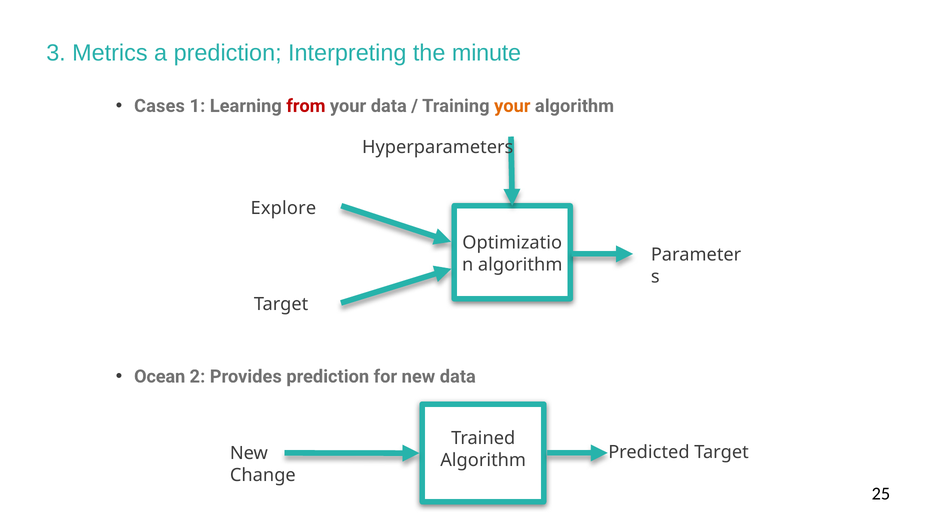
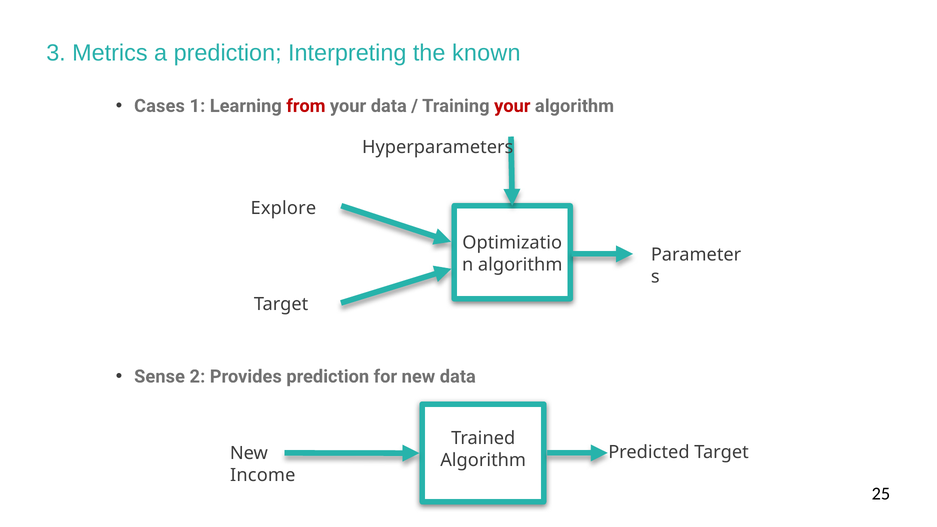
minute: minute -> known (486, 53)
your colour: orange -> red (512, 106)
Ocean: Ocean -> Sense (160, 377)
Change: Change -> Income (263, 475)
